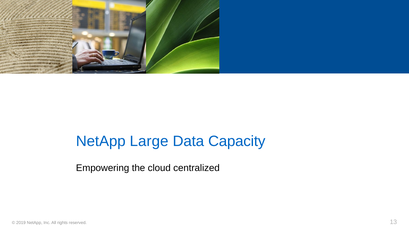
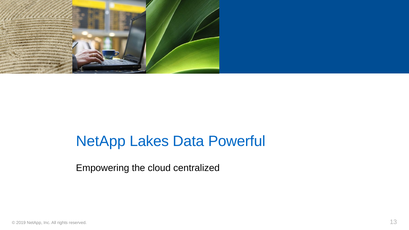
Large: Large -> Lakes (149, 141)
Capacity: Capacity -> Powerful (237, 141)
